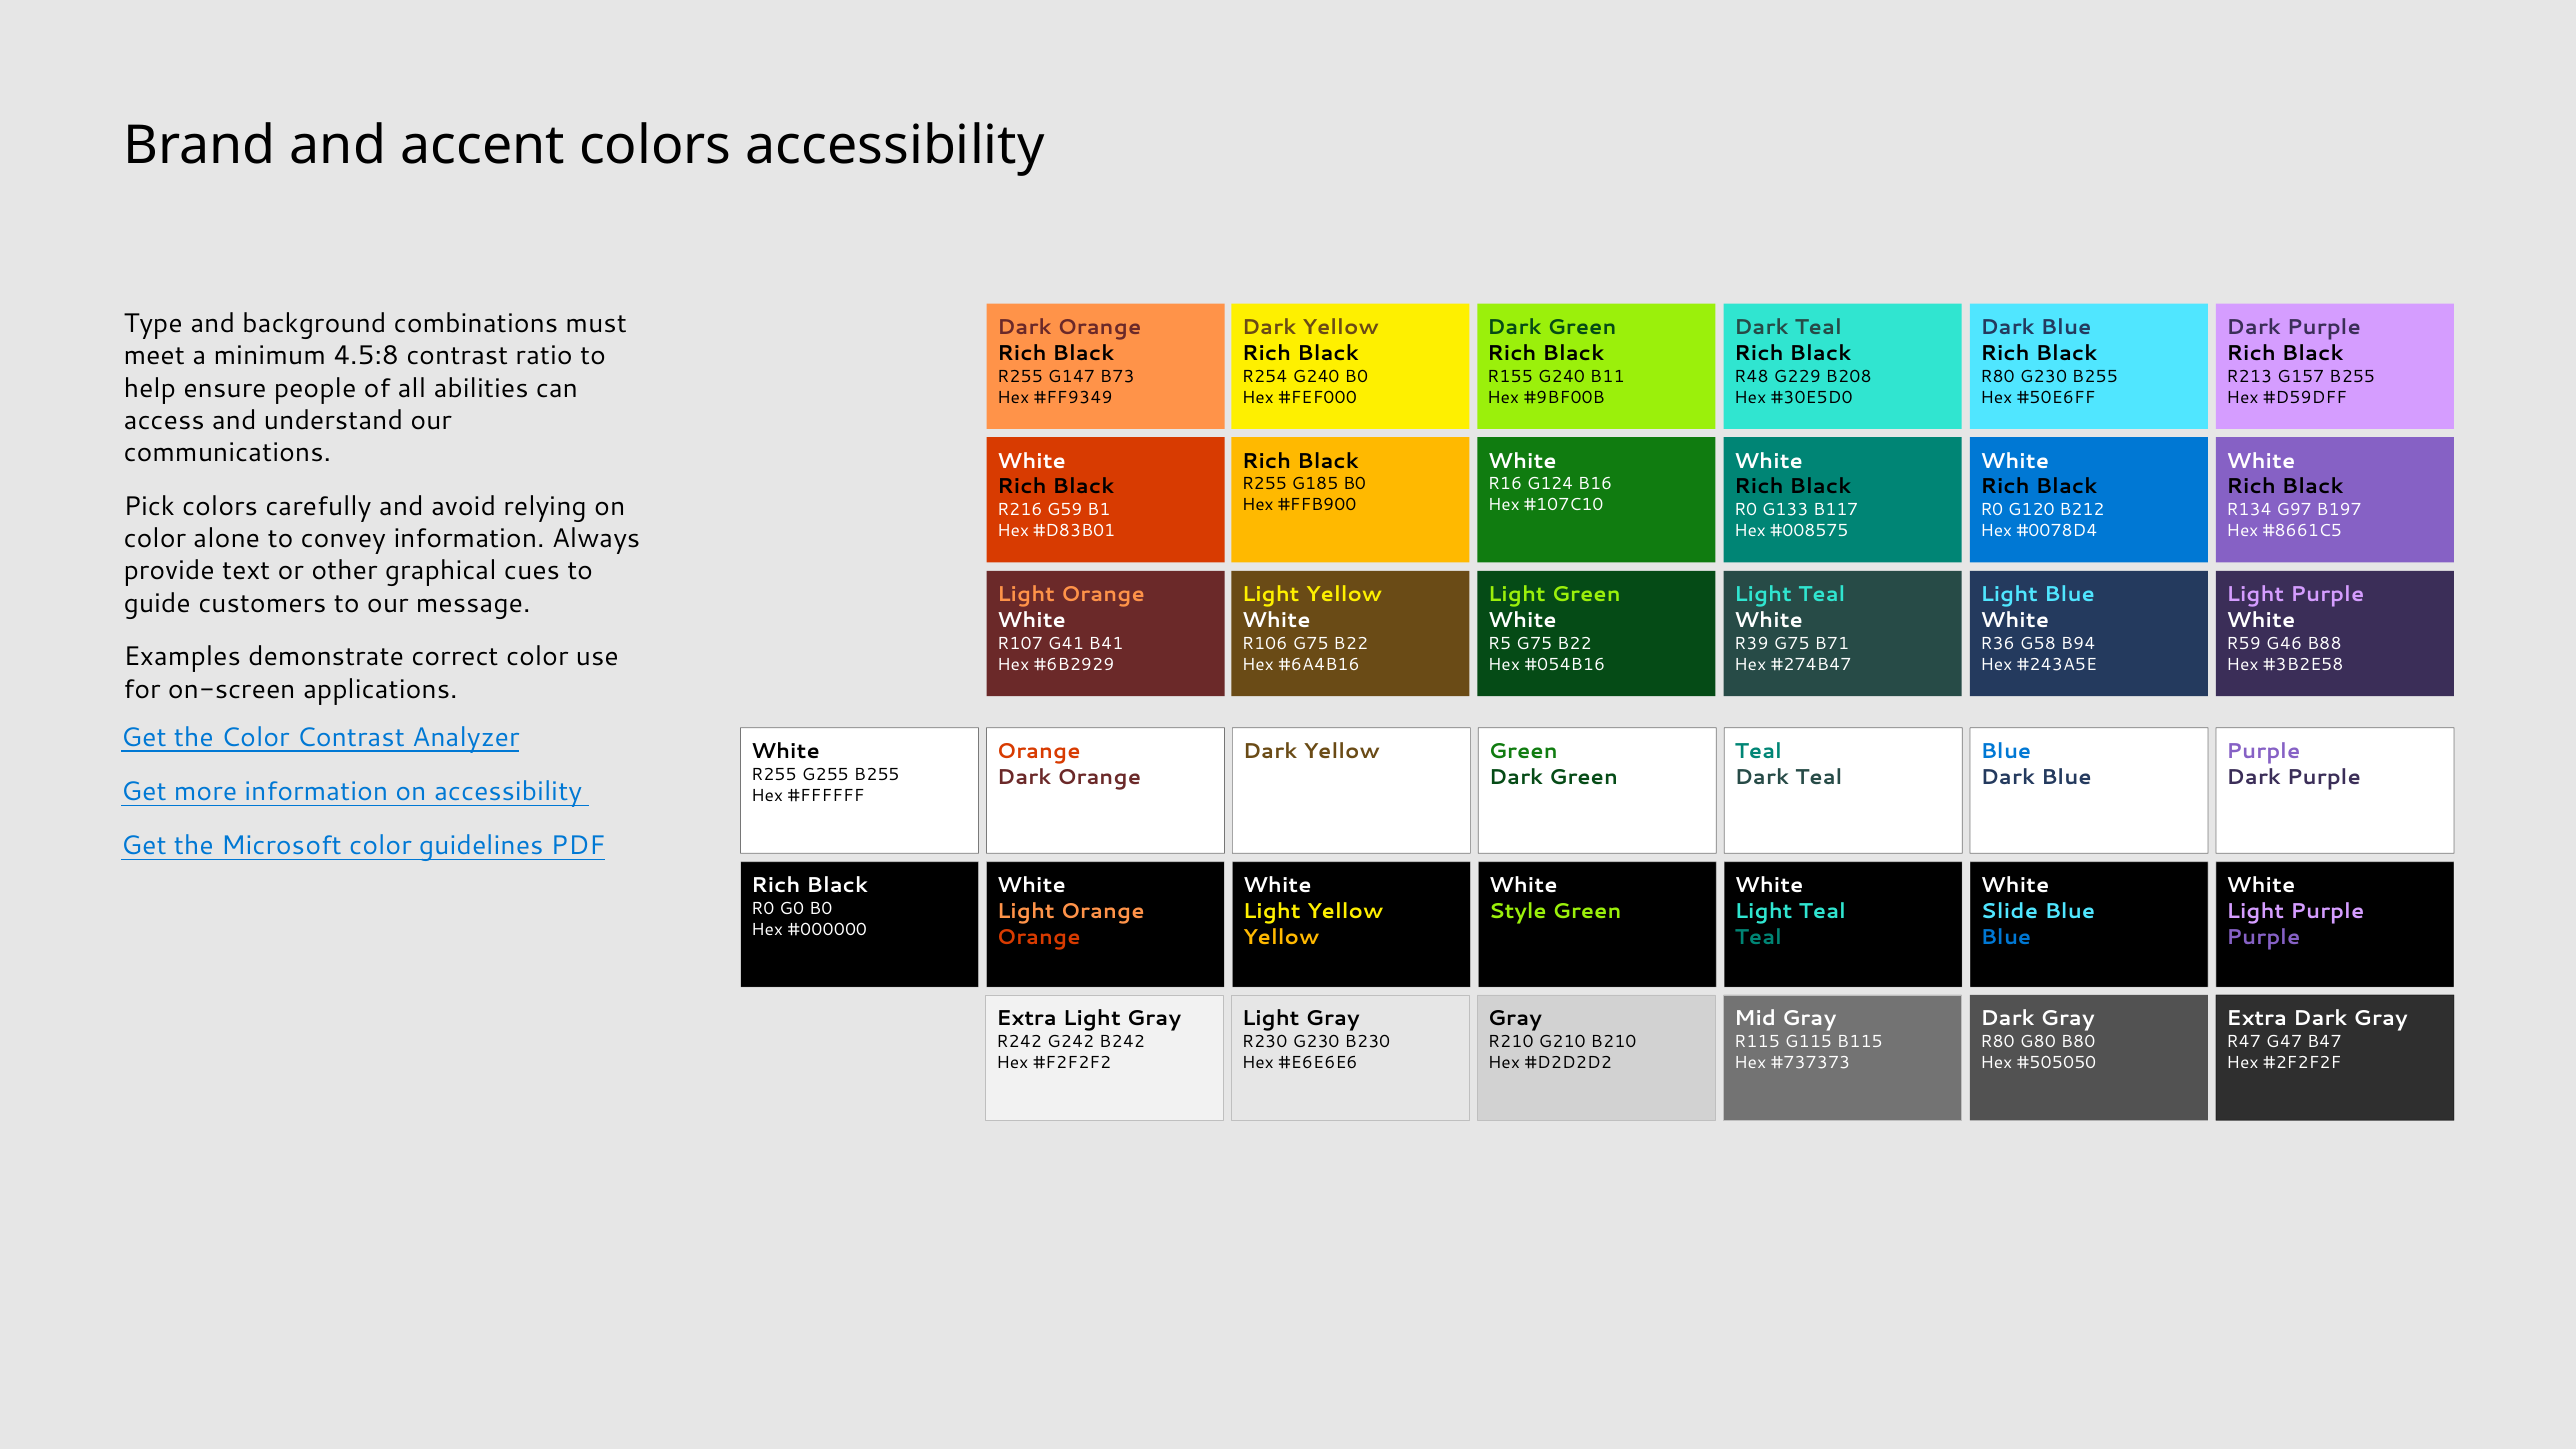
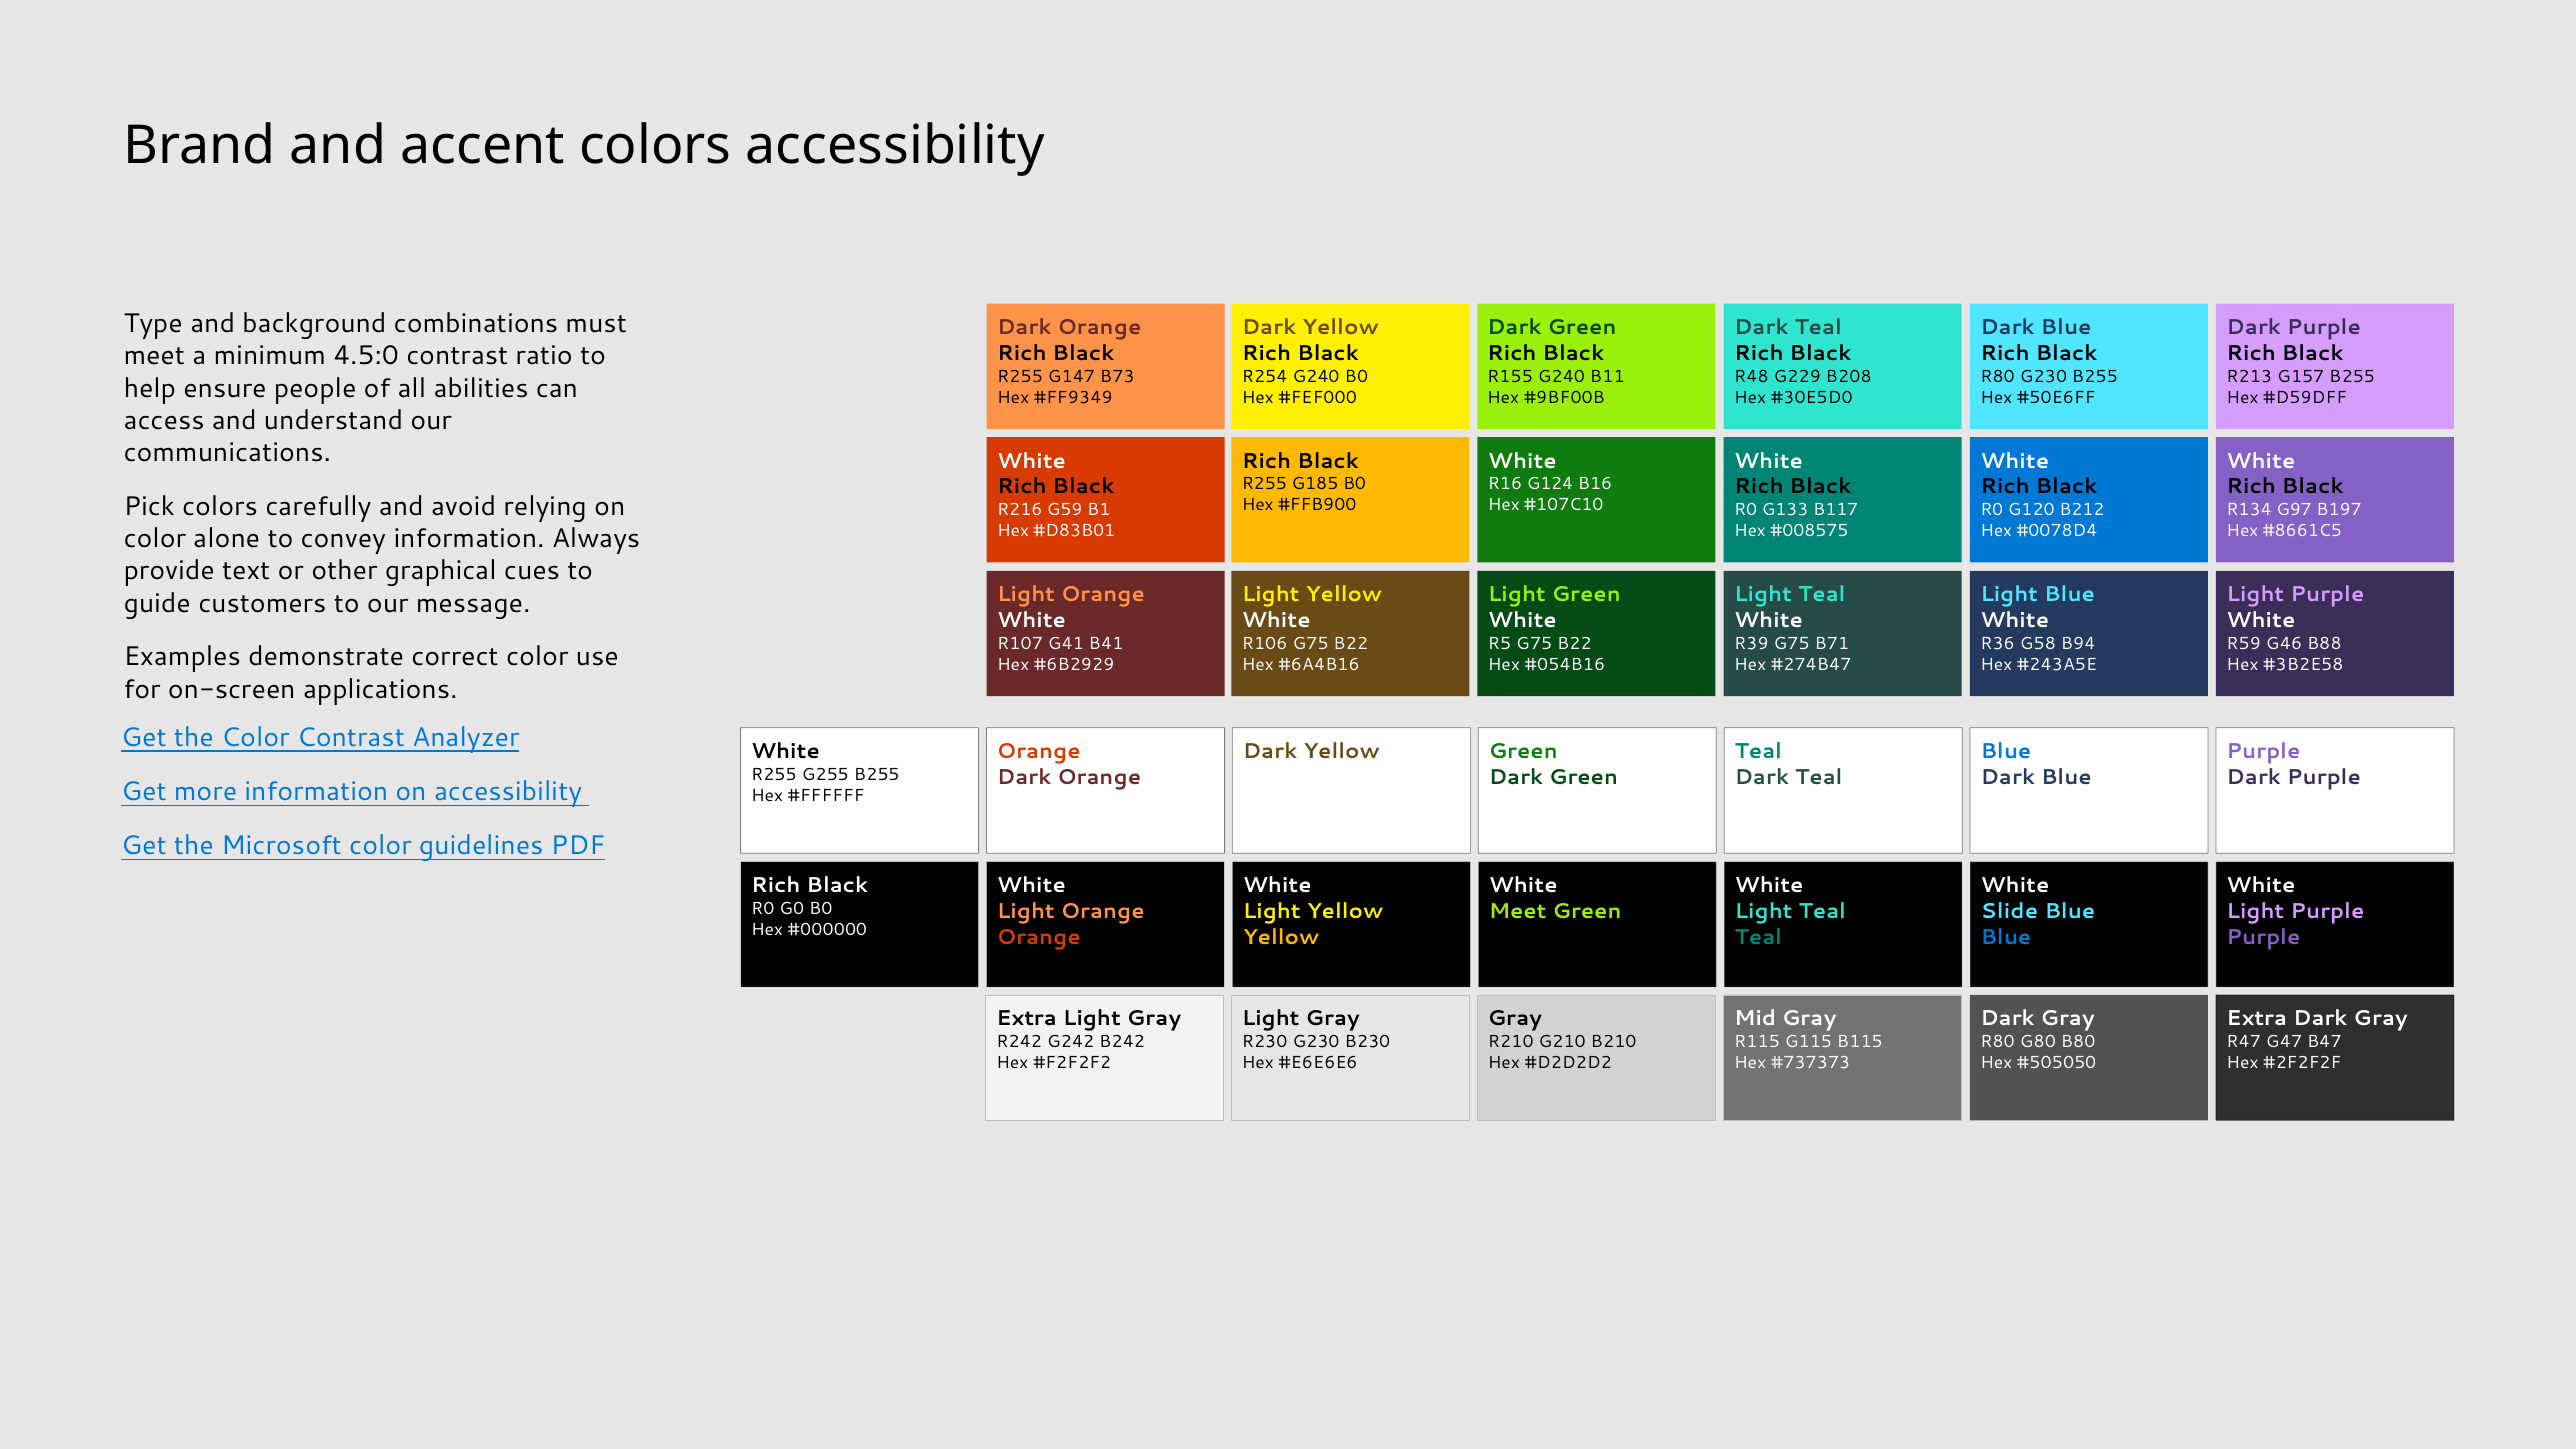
4.5:8: 4.5:8 -> 4.5:0 (366, 356)
Style: Style -> Meet (1518, 911)
